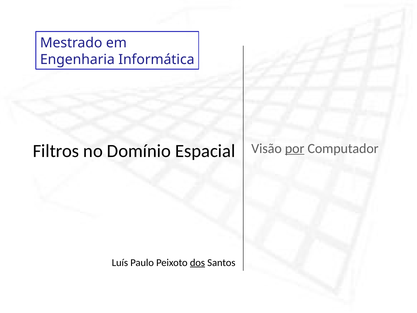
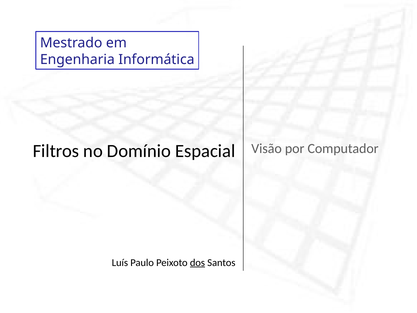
por underline: present -> none (295, 148)
